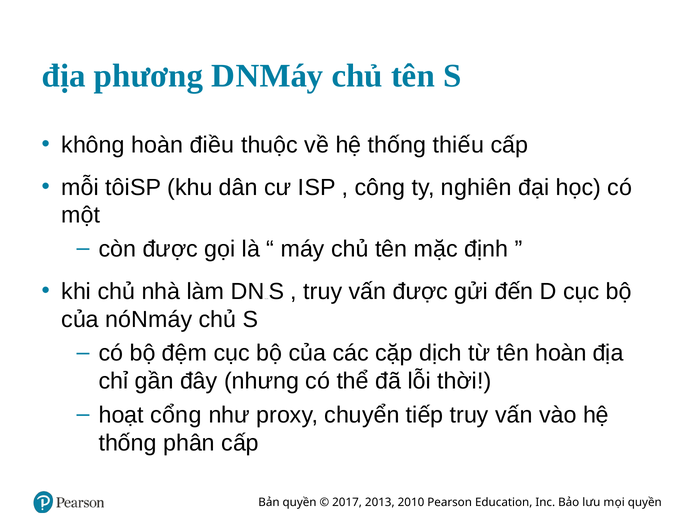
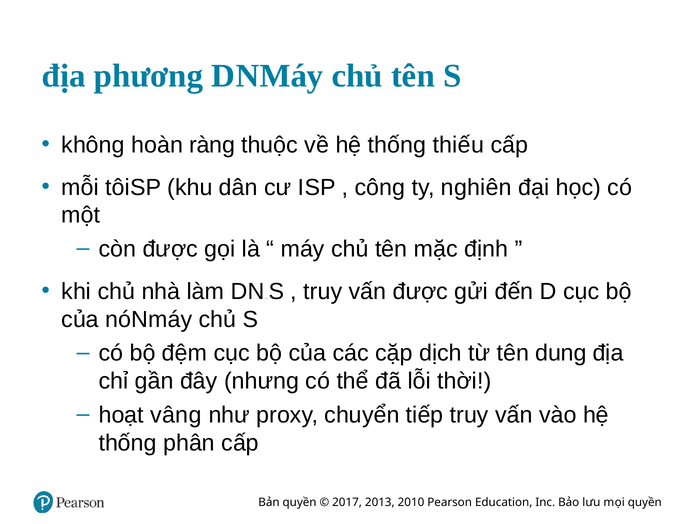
điều: điều -> ràng (212, 145)
tên hoàn: hoàn -> dung (561, 353)
cổng: cổng -> vâng (176, 415)
